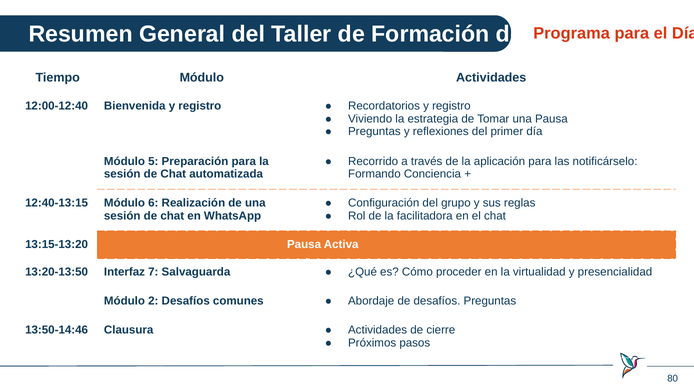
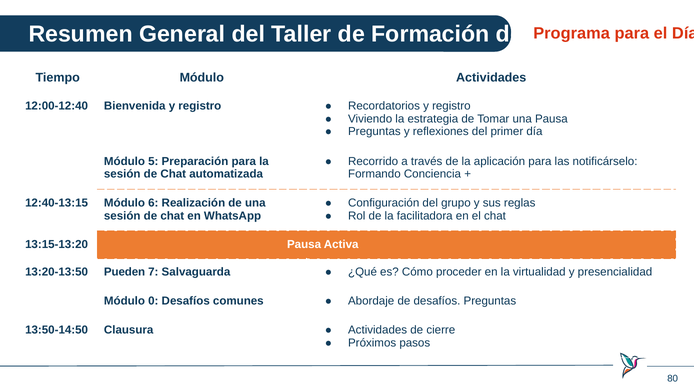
Interfaz: Interfaz -> Pueden (125, 272)
Módulo 2: 2 -> 0 (153, 301)
13:50-14:46: 13:50-14:46 -> 13:50-14:50 (57, 330)
